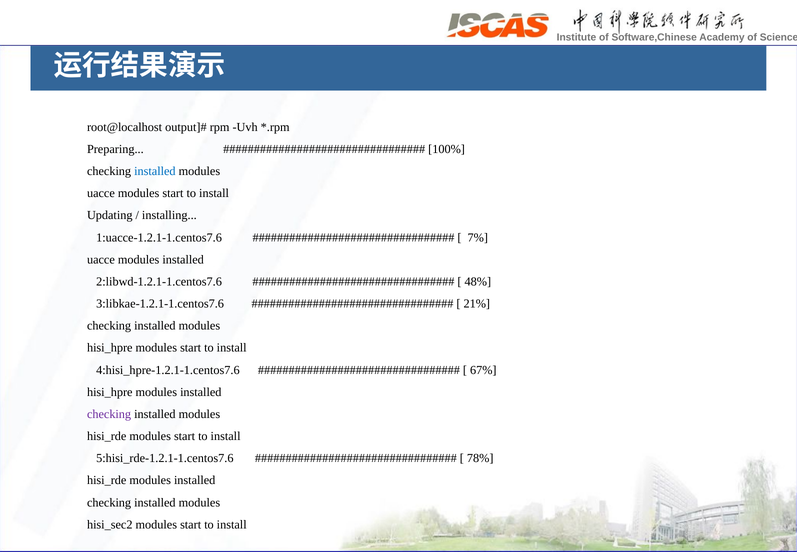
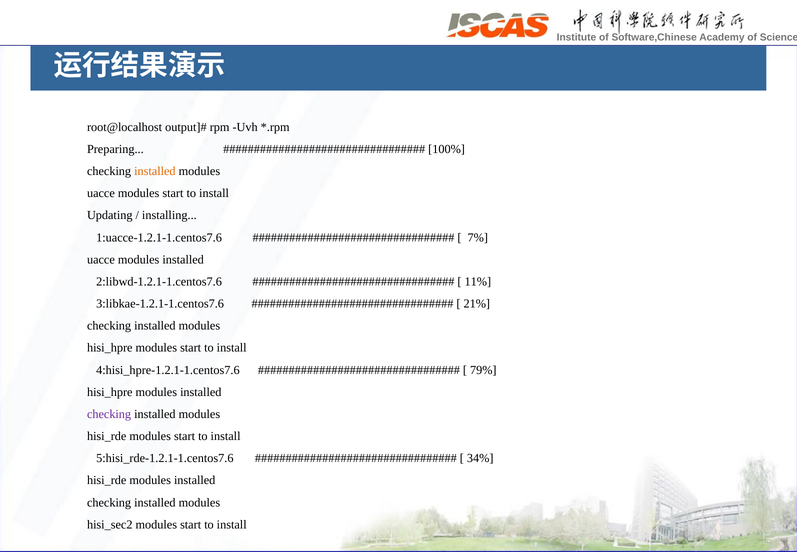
installed colour: blue -> orange (155, 171)
48%: 48% -> 11% (478, 282)
67%: 67% -> 79% (483, 370)
78%: 78% -> 34% (480, 458)
